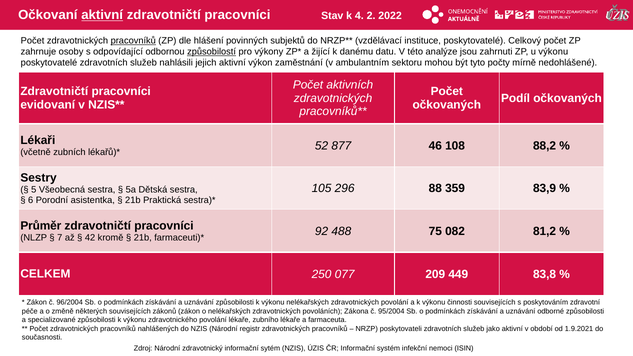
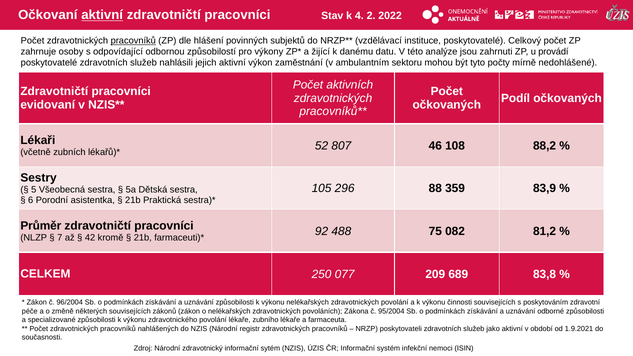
způsobilostí underline: present -> none (212, 52)
u výkonu: výkonu -> provádí (553, 52)
877: 877 -> 807 (341, 146)
449: 449 -> 689 (458, 274)
